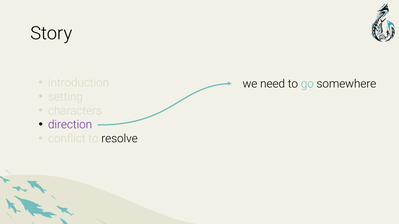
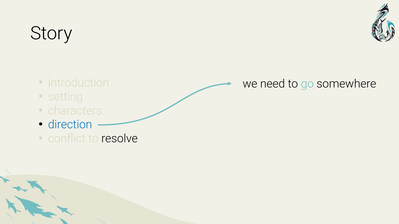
direction colour: purple -> blue (70, 125)
